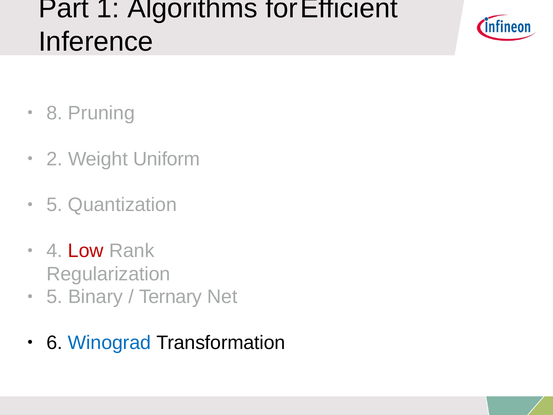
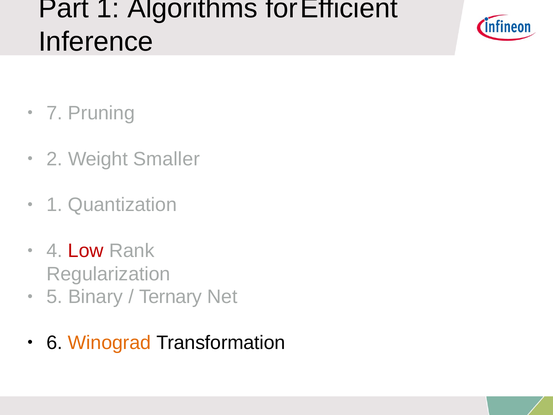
8: 8 -> 7 (55, 113)
Uniform: Uniform -> Smaller (166, 159)
5: 5 -> 1 (55, 205)
Winograd colour: blue -> orange (110, 342)
